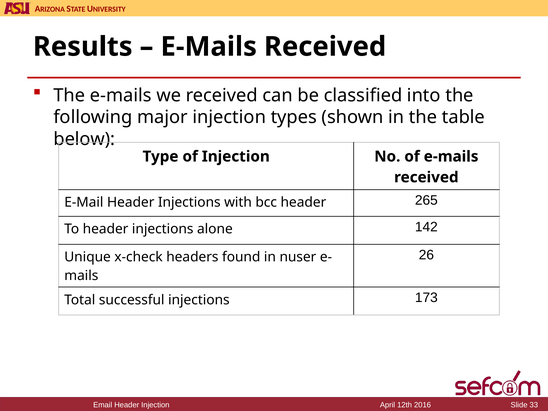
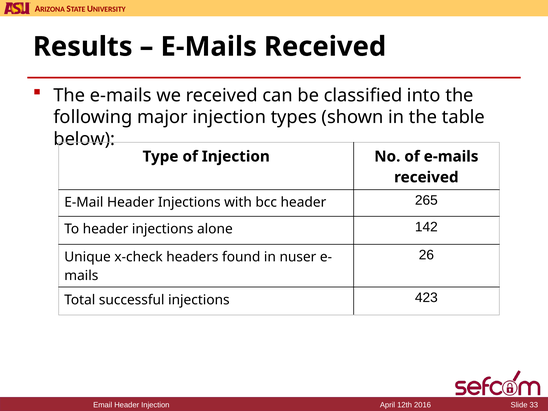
173: 173 -> 423 (426, 298)
